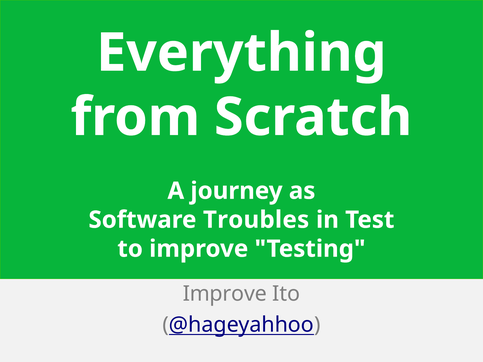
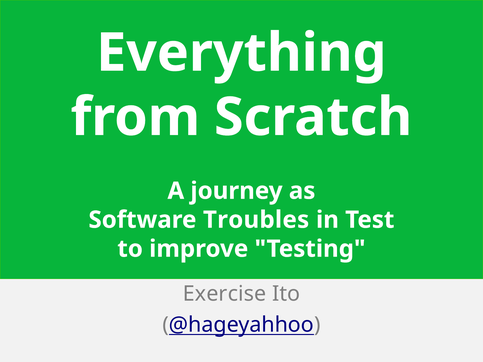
Improve: Improve -> Exercise (225, 294)
